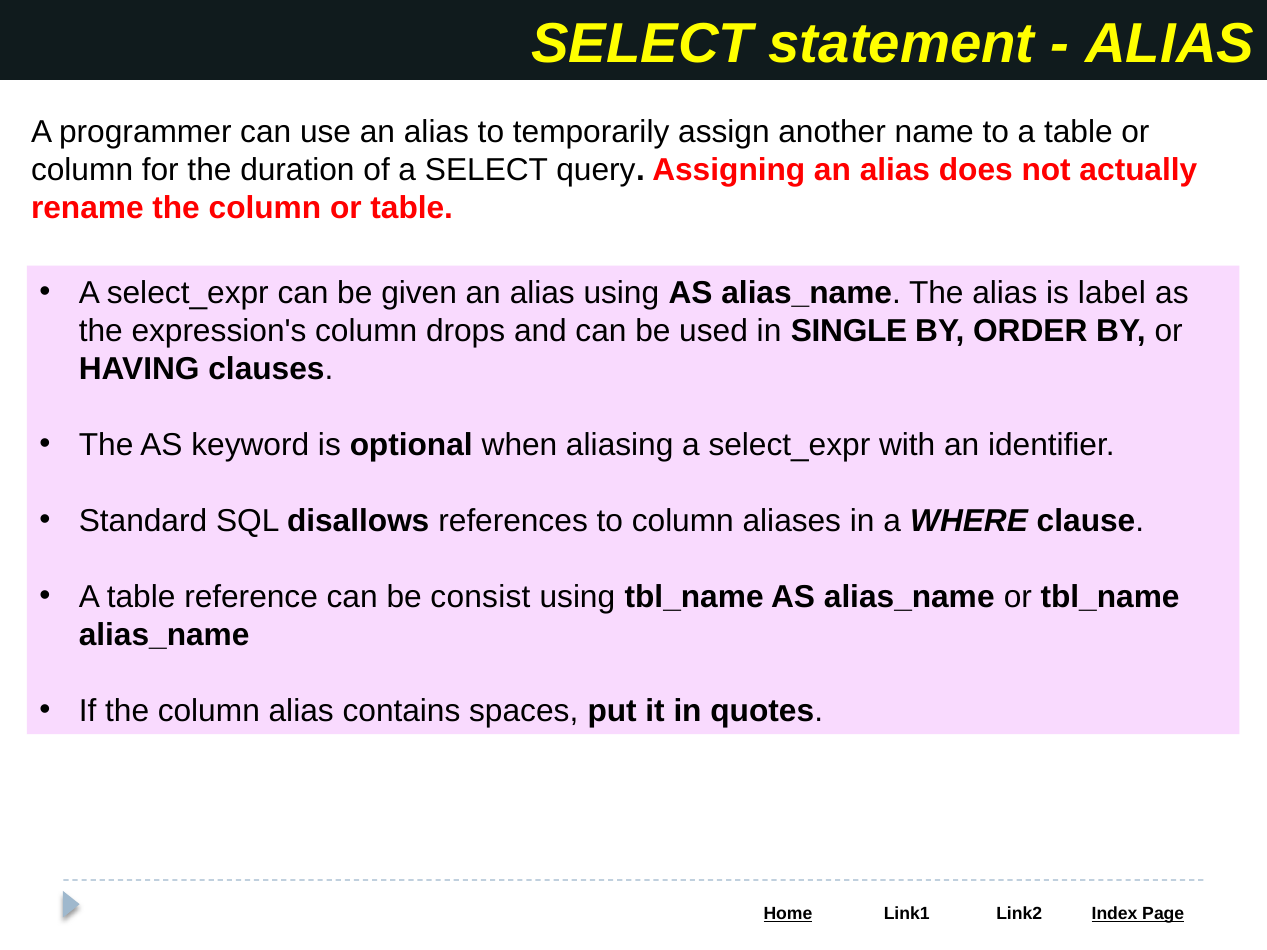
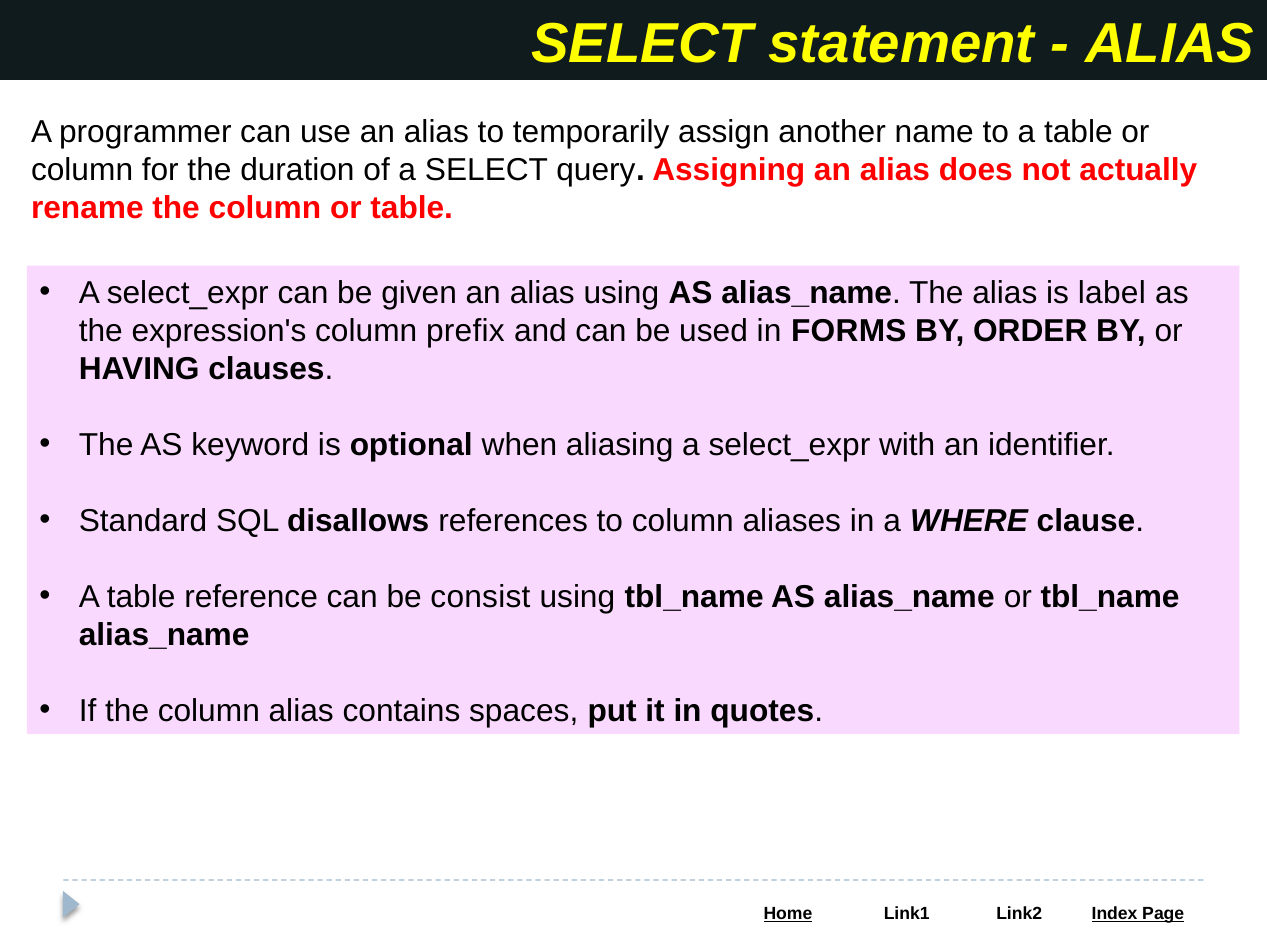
drops: drops -> prefix (465, 331)
SINGLE: SINGLE -> FORMS (849, 331)
